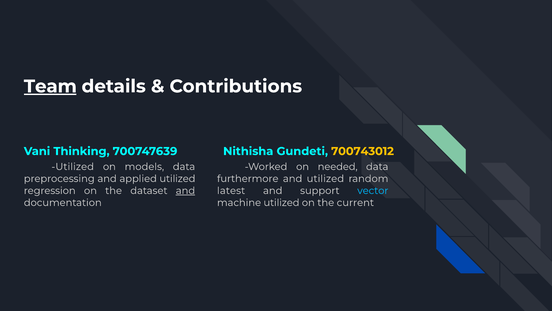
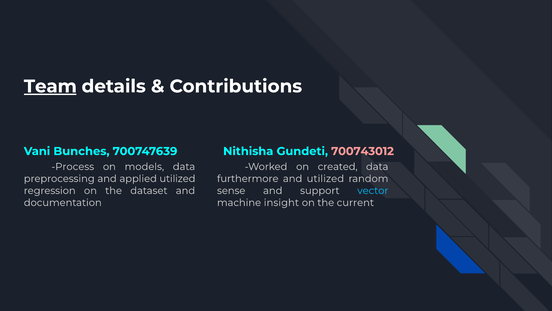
Thinking: Thinking -> Bunches (81, 151)
700743012 colour: yellow -> pink (363, 151)
Utilized: Utilized -> Process (73, 166)
needed: needed -> created (338, 166)
and underline: present -> none (185, 190)
latest: latest -> sense (231, 190)
machine utilized: utilized -> insight (281, 202)
